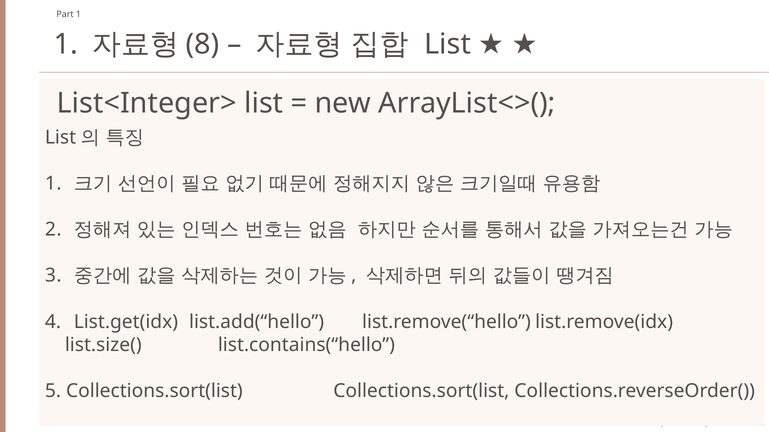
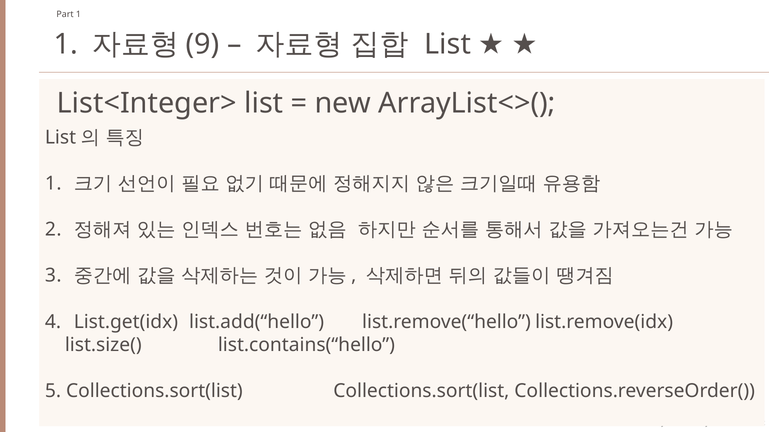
8: 8 -> 9 (203, 44)
